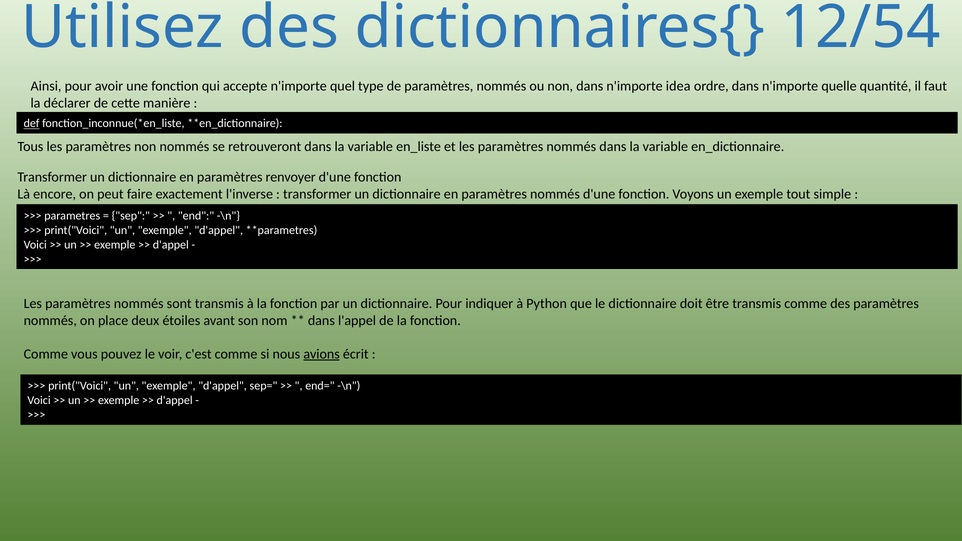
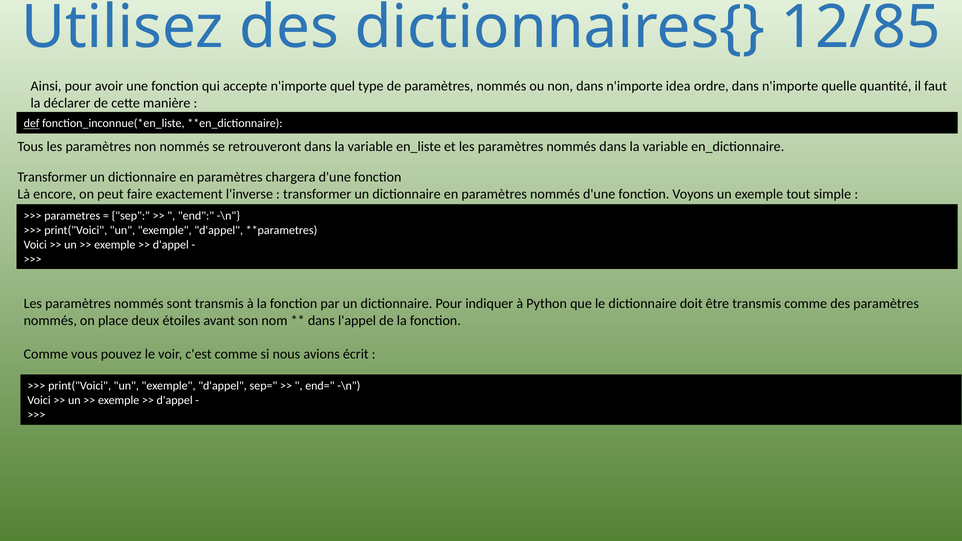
12/54: 12/54 -> 12/85 (861, 28)
renvoyer: renvoyer -> chargera (291, 177)
avions underline: present -> none (322, 354)
